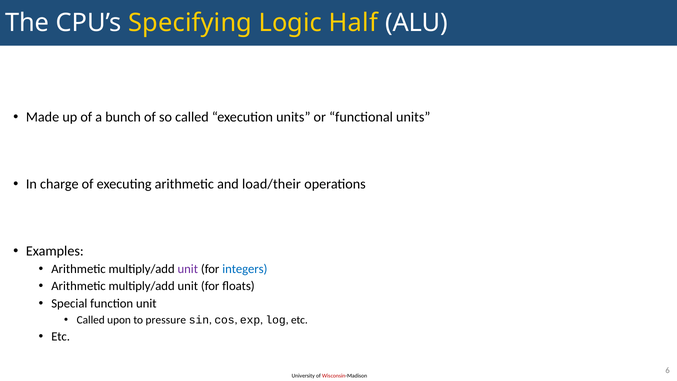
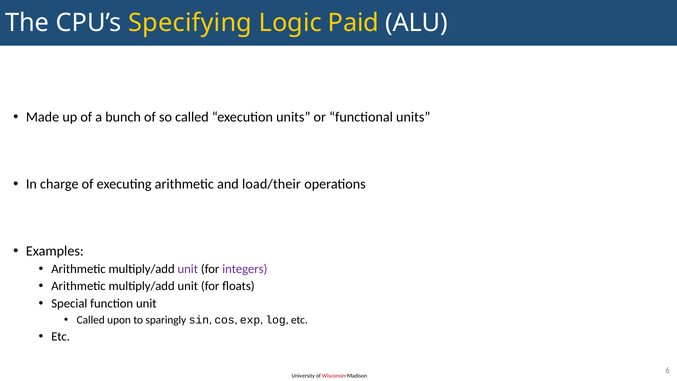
Half: Half -> Paid (353, 23)
integers colour: blue -> purple (245, 269)
pressure: pressure -> sparingly (166, 320)
